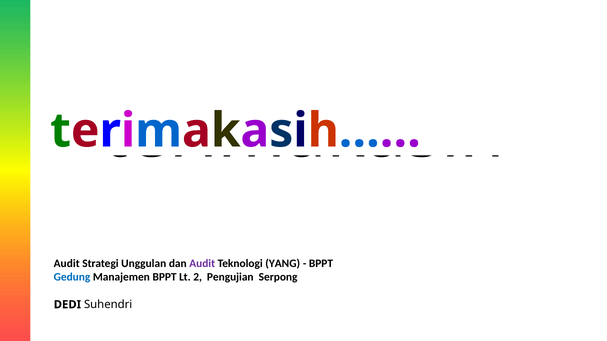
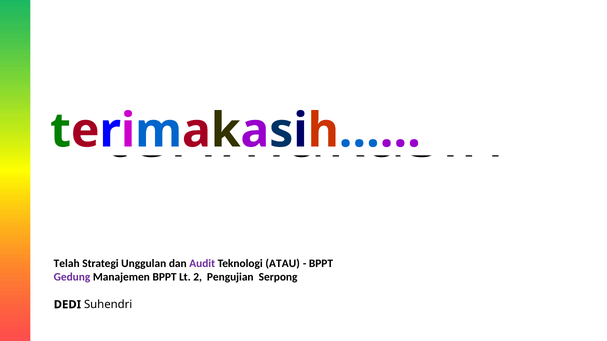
Audit: Audit -> Telah (67, 264)
YANG: YANG -> ATAU (283, 264)
Gedung colour: blue -> purple (72, 278)
